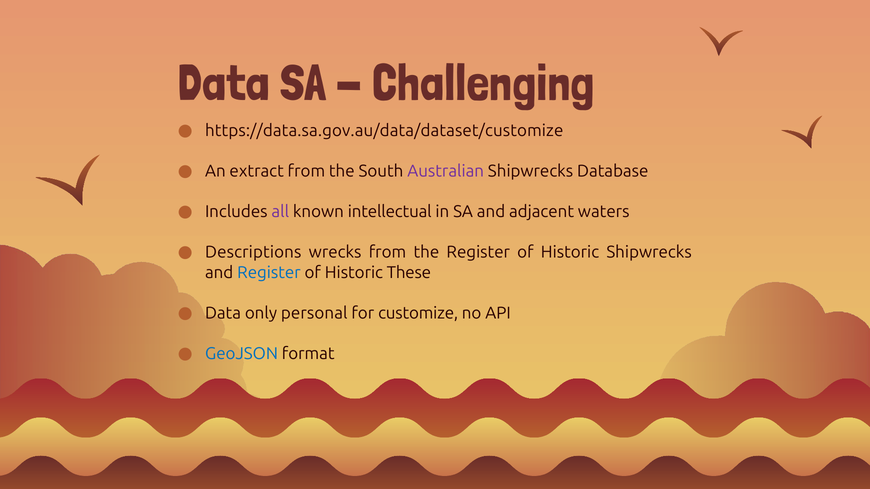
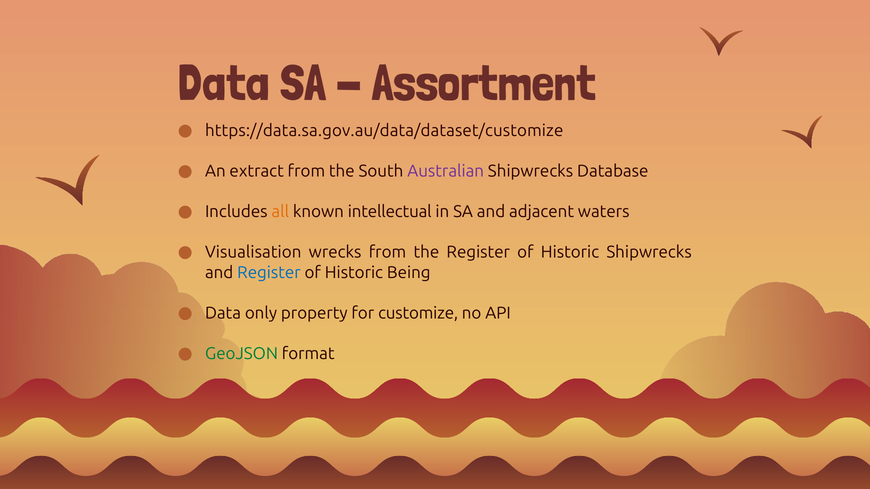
Challenging: Challenging -> Assortment (484, 83)
all colour: purple -> orange (280, 212)
Descriptions: Descriptions -> Visualisation (253, 253)
These: These -> Being (409, 273)
personal: personal -> property (314, 313)
GeoJSON colour: blue -> green (241, 354)
